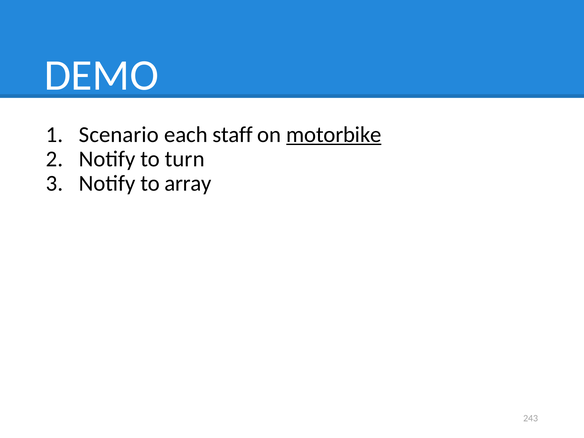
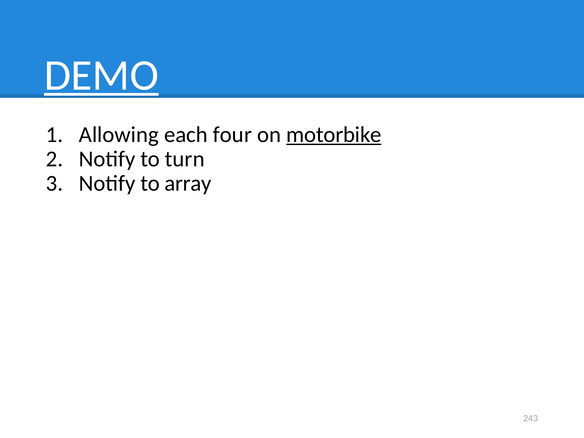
DEMO underline: none -> present (101, 75)
Scenario: Scenario -> Allowing (119, 135)
staff: staff -> four (232, 135)
